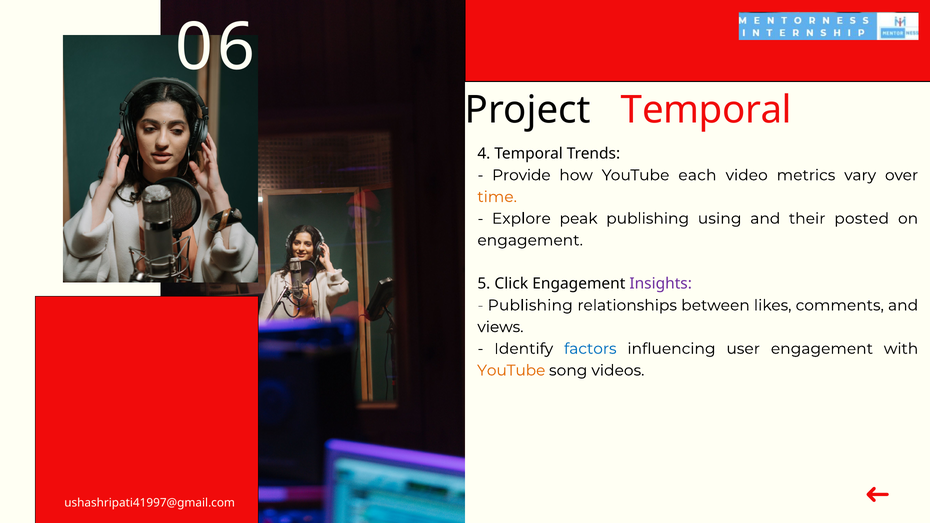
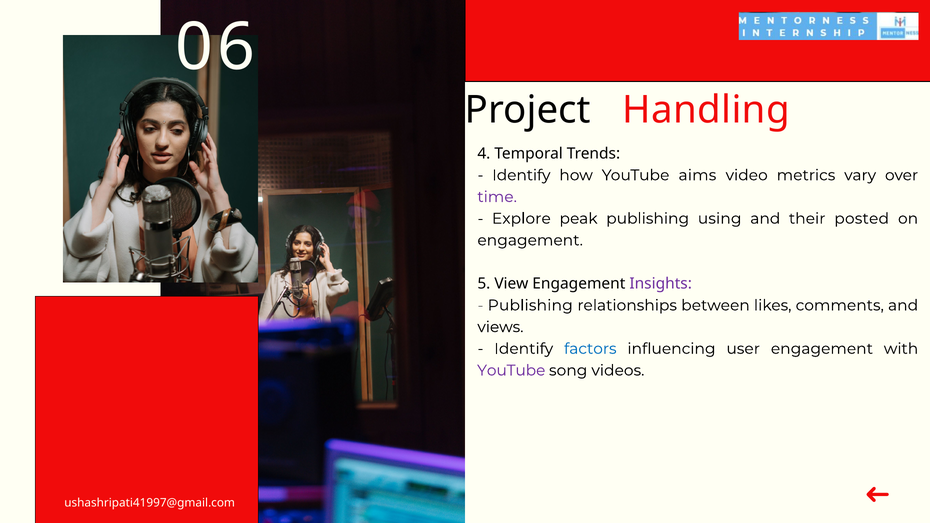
Project Temporal: Temporal -> Handling (706, 110)
Provide: Provide -> Identify (521, 175)
each: each -> aims (697, 175)
time colour: orange -> purple (497, 197)
Click: Click -> View (511, 284)
YouTube colour: orange -> purple (511, 370)
